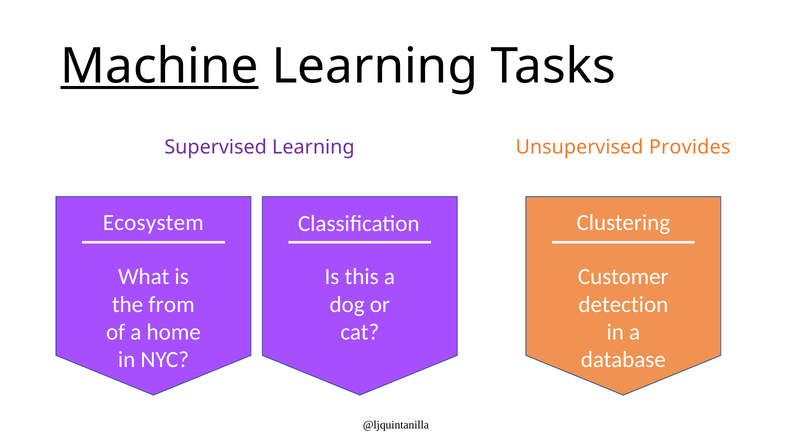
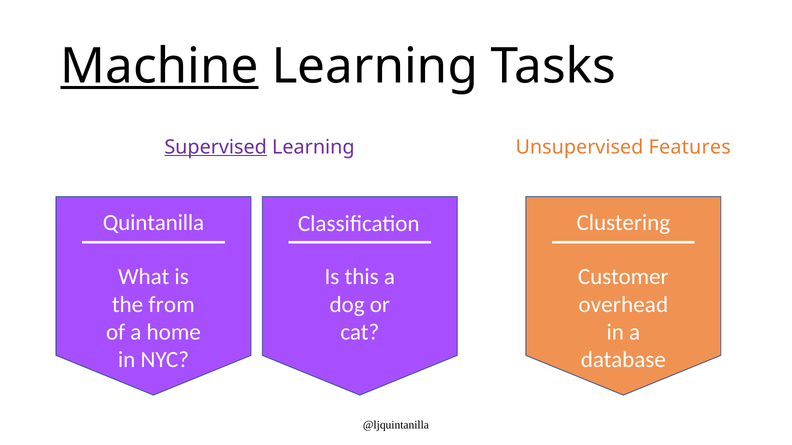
Supervised underline: none -> present (216, 147)
Provides: Provides -> Features (690, 147)
Ecosystem: Ecosystem -> Quintanilla (153, 223)
detection: detection -> overhead (623, 305)
